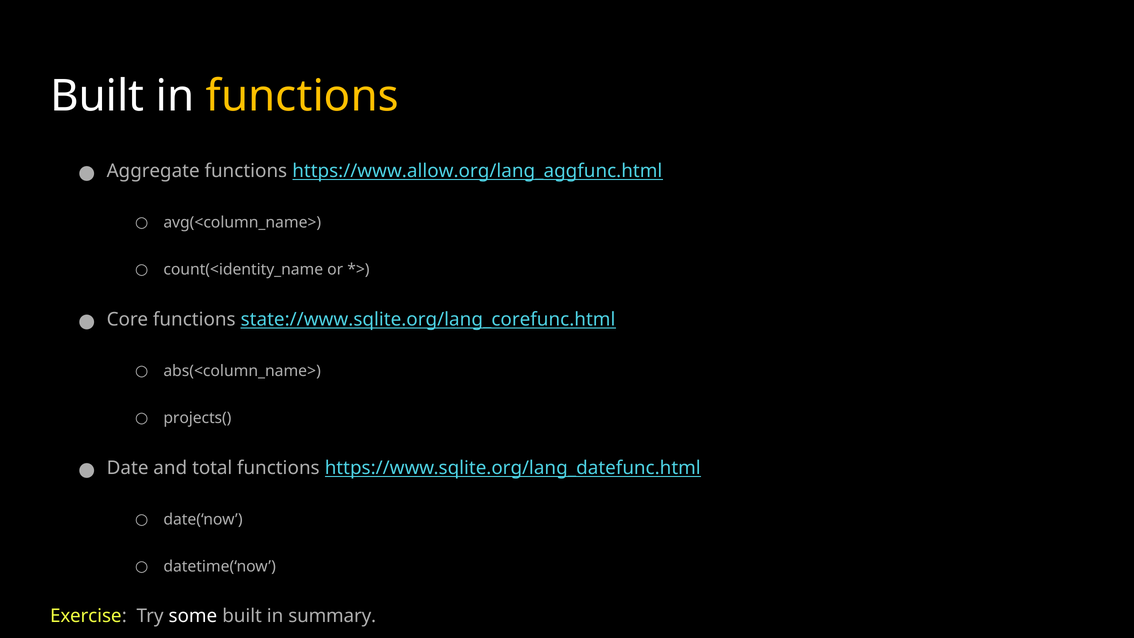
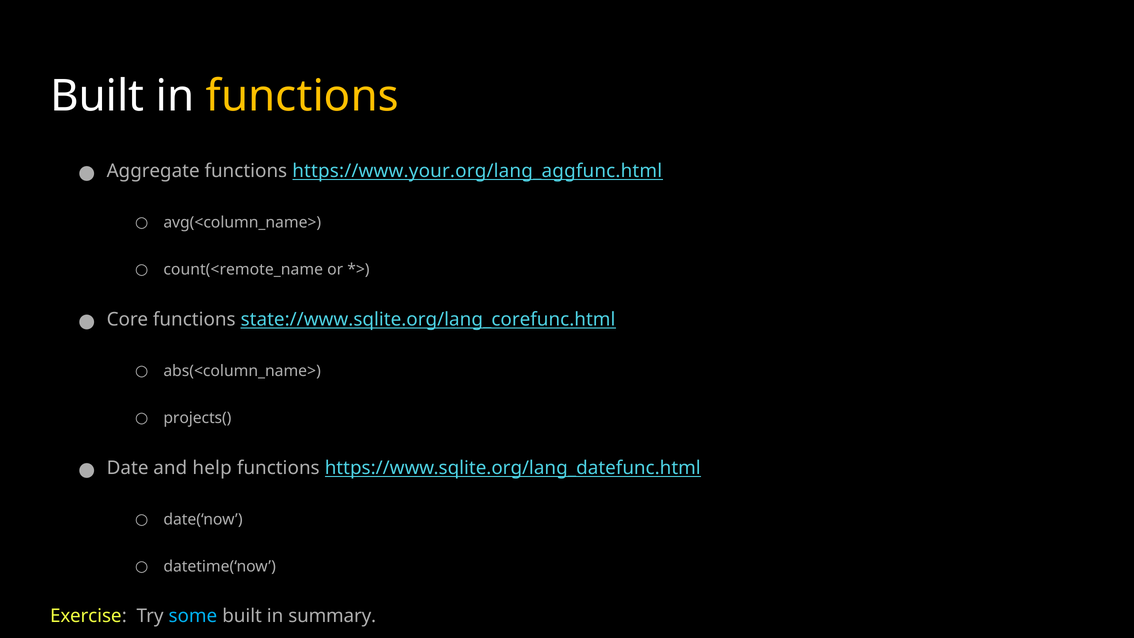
https://www.allow.org/lang_aggfunc.html: https://www.allow.org/lang_aggfunc.html -> https://www.your.org/lang_aggfunc.html (477, 171)
count(<identity_name: count(<identity_name -> count(<remote_name (243, 269)
total: total -> help (212, 468)
some colour: white -> light blue (193, 616)
